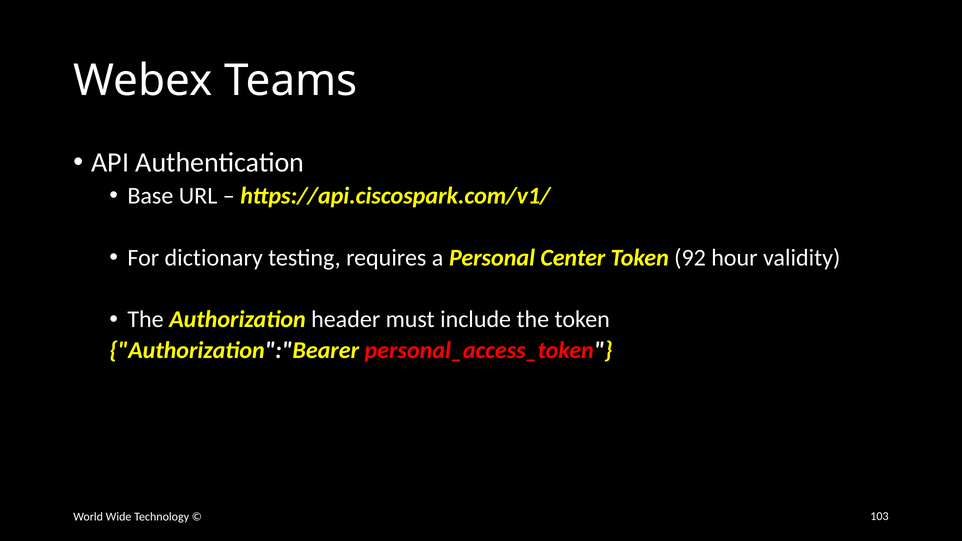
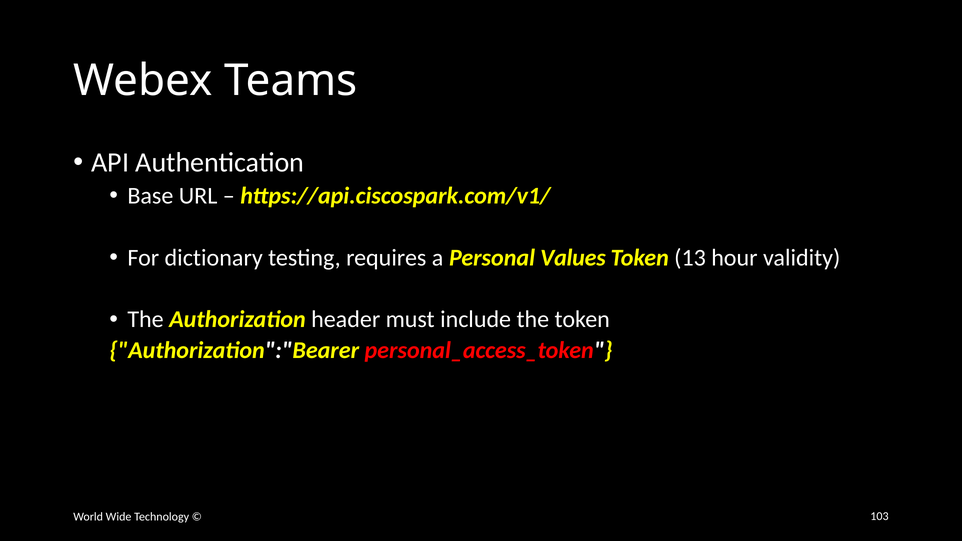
Center: Center -> Values (573, 258)
92: 92 -> 13 (690, 258)
